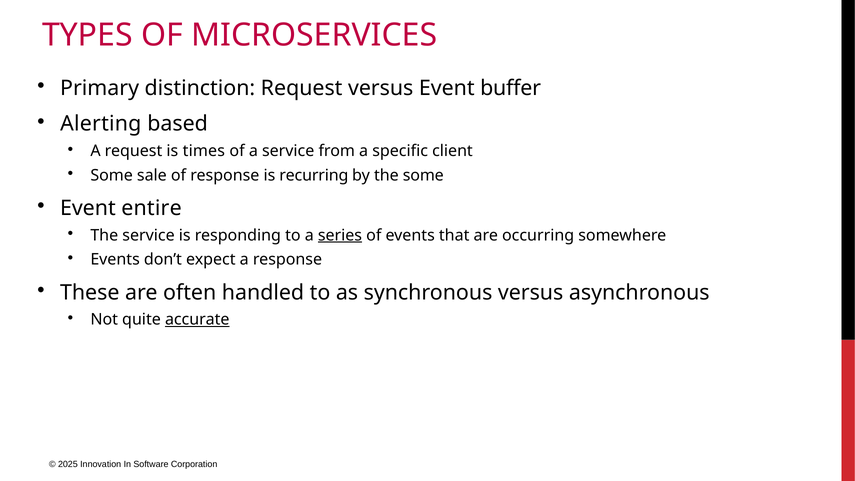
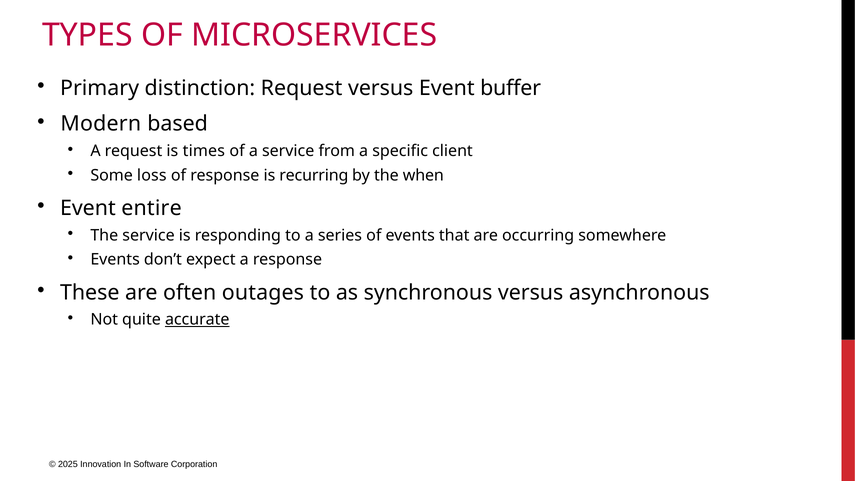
Alerting: Alerting -> Modern (101, 124)
sale: sale -> loss (152, 175)
the some: some -> when (423, 175)
series underline: present -> none (340, 235)
handled: handled -> outages (263, 292)
